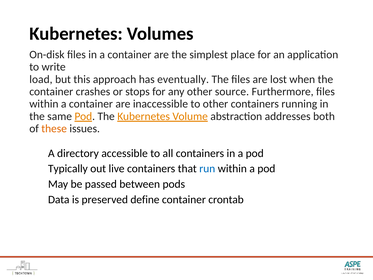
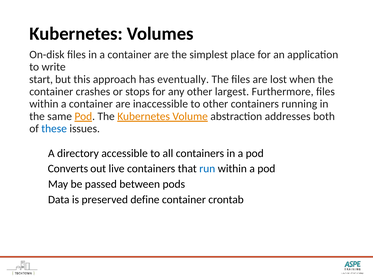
load: load -> start (41, 79)
source: source -> largest (232, 91)
these colour: orange -> blue (54, 129)
Typically: Typically -> Converts (68, 169)
